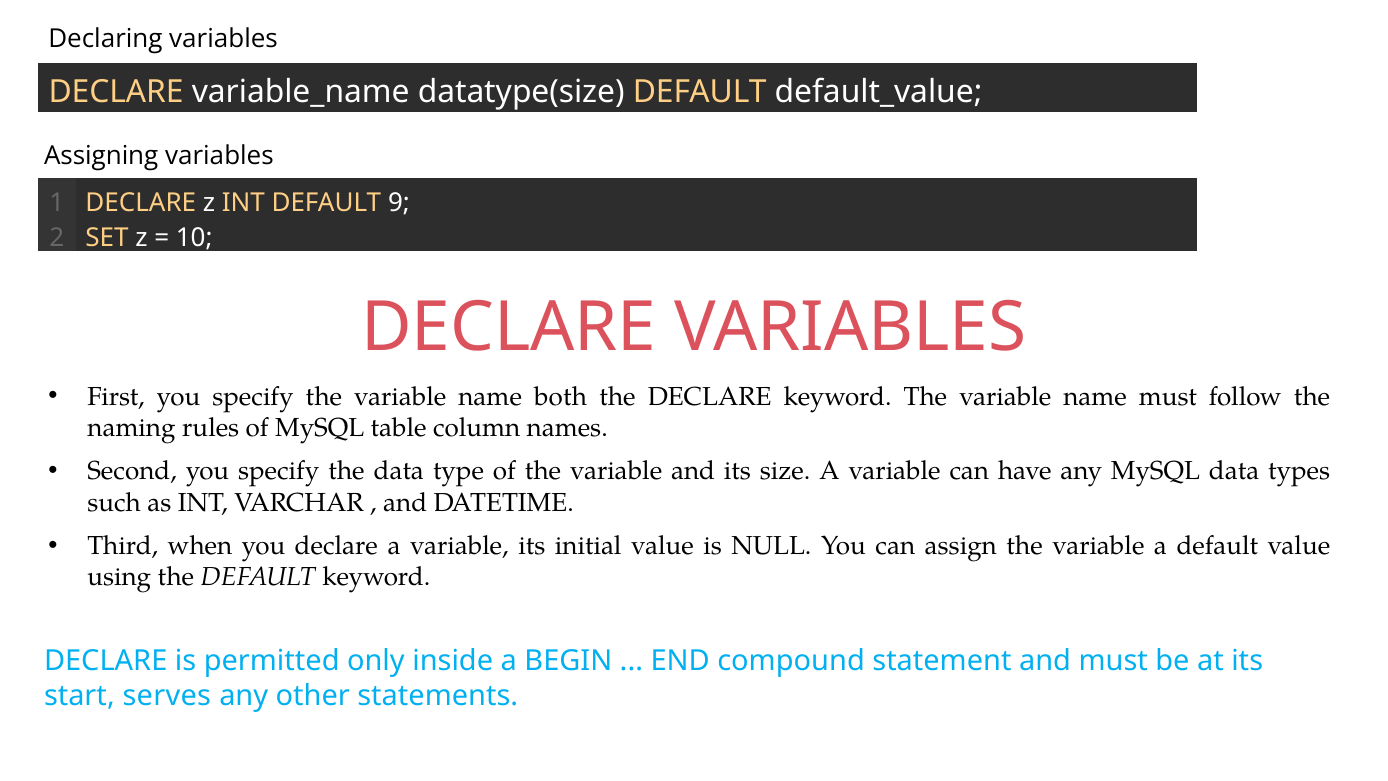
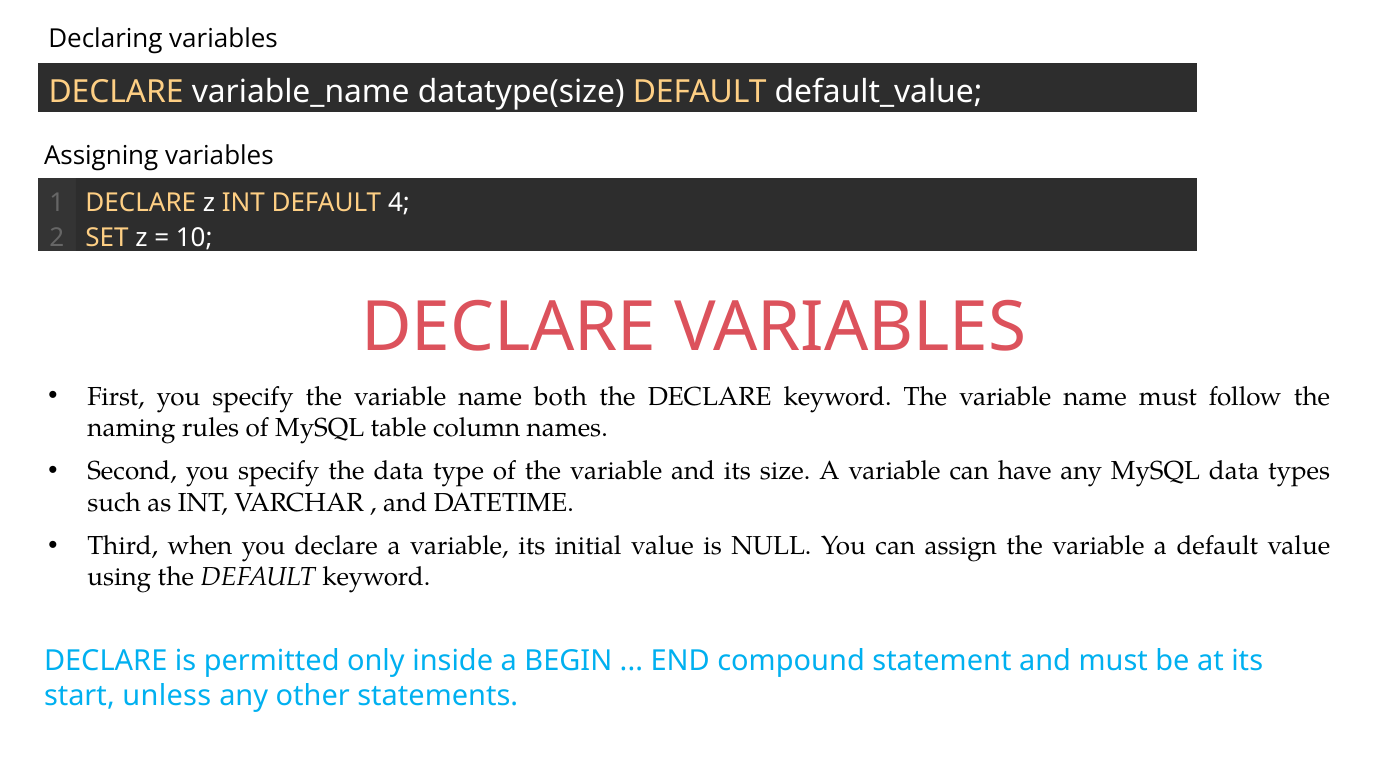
9: 9 -> 4 (399, 203)
serves: serves -> unless (167, 695)
